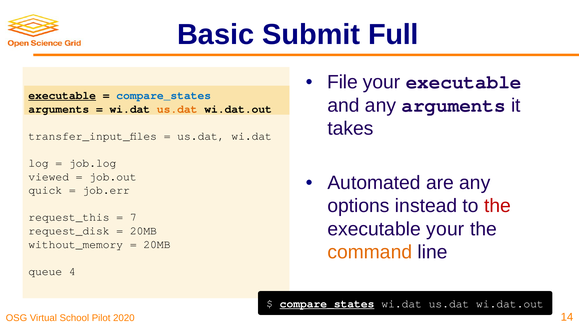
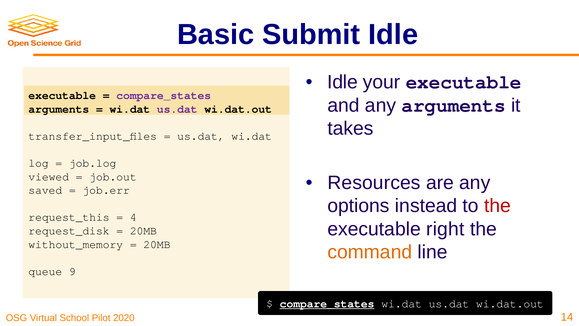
Submit Full: Full -> Idle (393, 35)
File: File -> Idle (343, 82)
executable underline: present -> none (62, 95)
compare_states colour: blue -> purple (164, 95)
us.dat colour: orange -> purple (177, 109)
Automated: Automated -> Resources (374, 183)
quick: quick -> saved (45, 190)
7: 7 -> 4 (133, 217)
executable your: your -> right (445, 229)
4: 4 -> 9 (72, 271)
